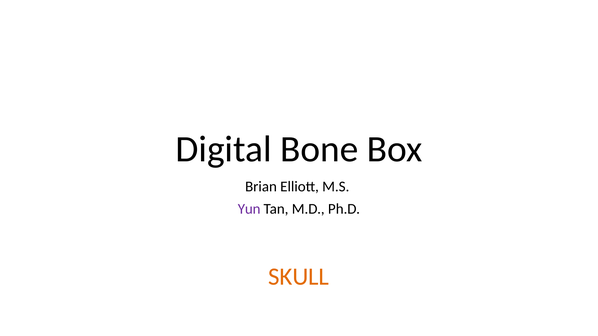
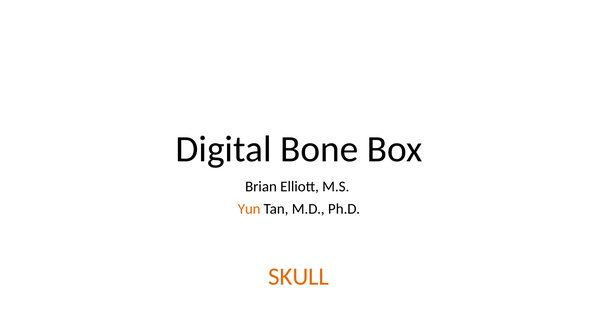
Yun colour: purple -> orange (249, 209)
